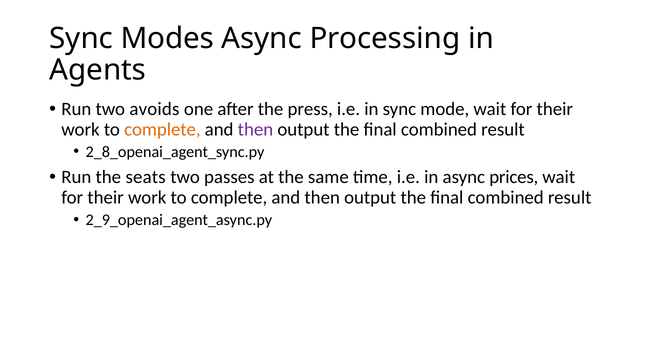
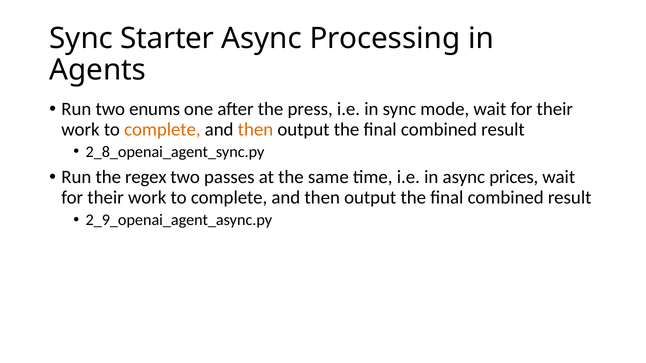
Modes: Modes -> Starter (167, 38)
avoids: avoids -> enums (155, 109)
then colour: purple -> orange (255, 130)
seats: seats -> regex (146, 177)
